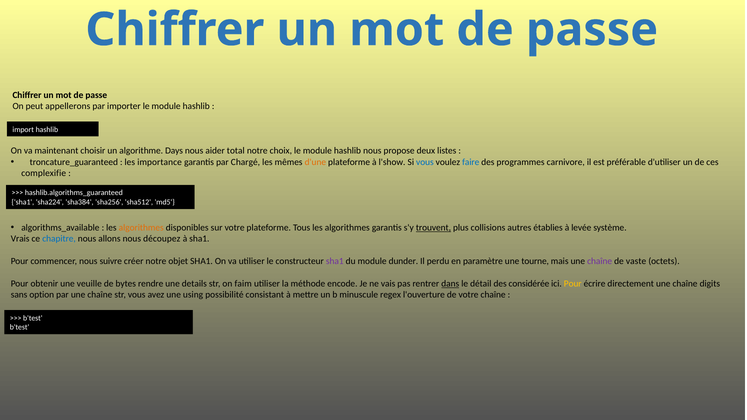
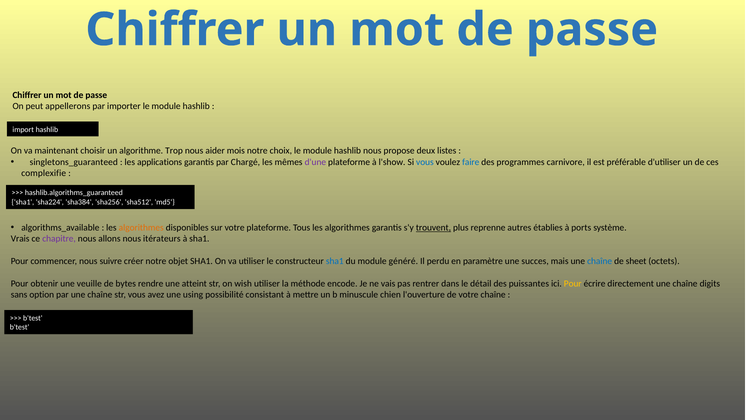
Days: Days -> Trop (174, 151)
total: total -> mois (236, 151)
troncature_guaranteed: troncature_guaranteed -> singletons_guaranteed (74, 162)
importance: importance -> applications (160, 162)
d'une colour: orange -> purple (315, 162)
collisions: collisions -> reprenne (488, 228)
levée: levée -> ports (581, 228)
chapitre colour: blue -> purple (59, 239)
découpez: découpez -> itérateurs (162, 239)
sha1 colour: purple -> blue (335, 261)
dunder: dunder -> généré (403, 261)
tourne: tourne -> succes (535, 261)
chaîne colour: purple -> blue (600, 261)
vaste: vaste -> sheet (636, 261)
details: details -> atteint (194, 284)
faim: faim -> wish (243, 284)
dans underline: present -> none (450, 284)
considérée: considérée -> puissantes (529, 284)
regex: regex -> chien (391, 295)
